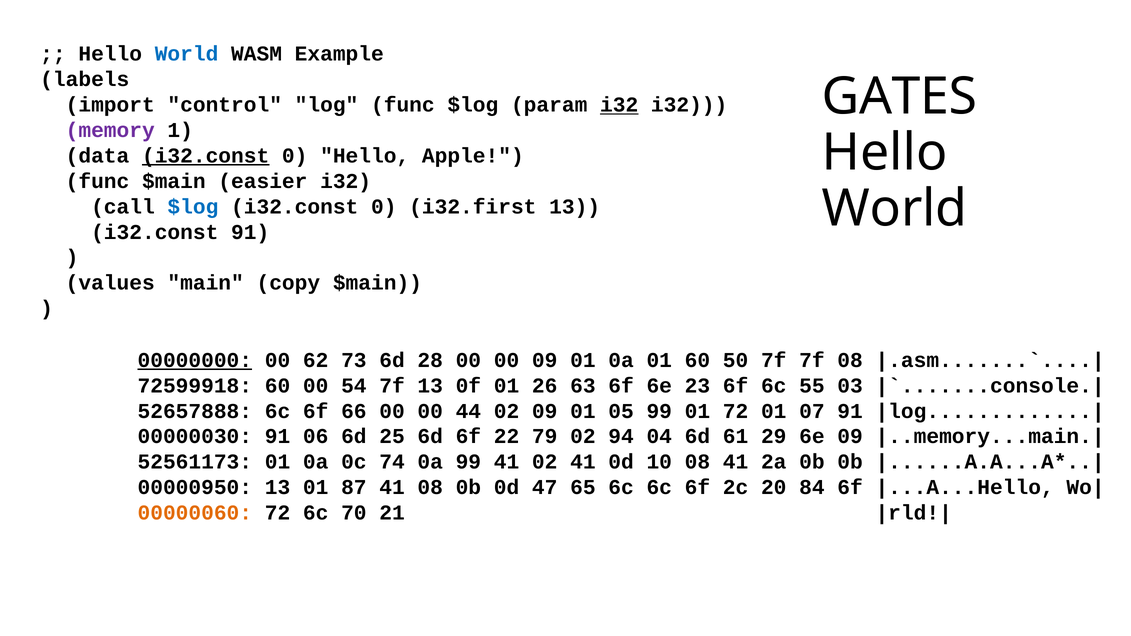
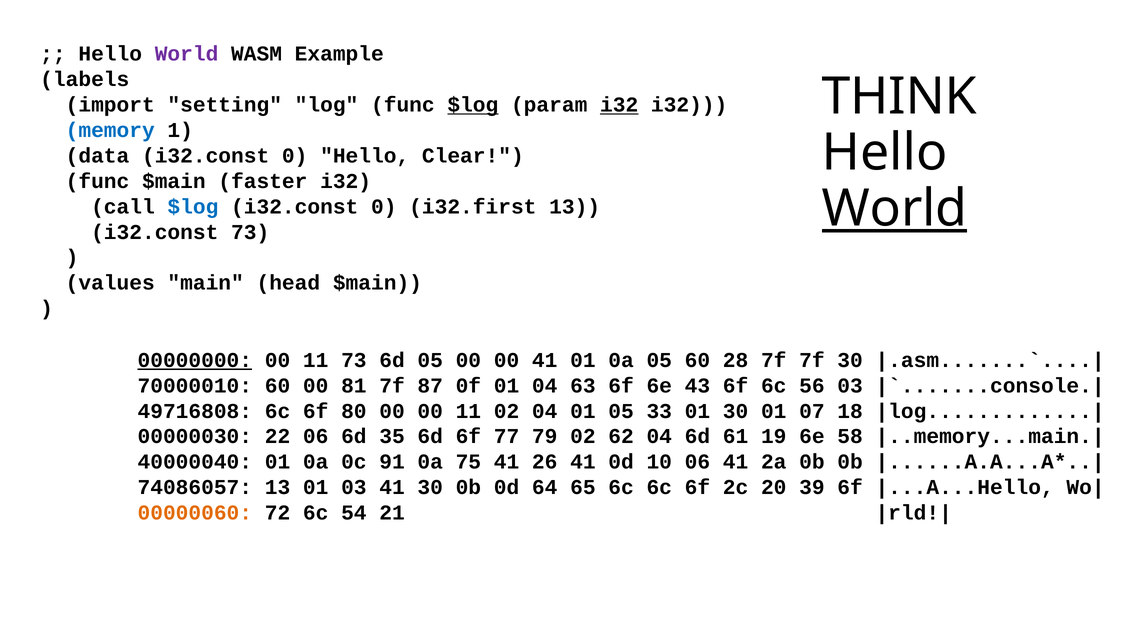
World colour: blue -> purple (187, 54)
GATES: GATES -> THINK (899, 97)
control: control -> setting (225, 105)
$log underline: none -> present (473, 105)
memory colour: purple -> blue (110, 130)
i32.const underline: present -> none (206, 156)
Apple: Apple -> Clear (473, 156)
easier: easier -> faster (263, 181)
World underline: none -> present (895, 209)
i32.const 91: 91 -> 73 (250, 232)
copy: copy -> head (288, 283)
62: 62 -> 11 (316, 360)
6d 28: 28 -> 05 (430, 360)
00 09: 09 -> 41 (545, 360)
0a 01: 01 -> 05 (659, 360)
50: 50 -> 28 (736, 360)
7f 08: 08 -> 30 (850, 360)
72599918: 72599918 -> 70000010 (195, 386)
54: 54 -> 81 (354, 386)
7f 13: 13 -> 87 (430, 386)
01 26: 26 -> 04 (545, 386)
23: 23 -> 43 (697, 386)
55: 55 -> 56 (812, 386)
52657888: 52657888 -> 49716808 (195, 411)
66: 66 -> 80 (354, 411)
00 00 44: 44 -> 11 (468, 411)
02 09: 09 -> 04 (545, 411)
05 99: 99 -> 33 (659, 411)
01 72: 72 -> 30 (736, 411)
07 91: 91 -> 18 (850, 411)
00000030 91: 91 -> 22 (278, 437)
25: 25 -> 35 (392, 437)
22: 22 -> 77 (507, 437)
94: 94 -> 62 (621, 437)
29: 29 -> 19 (774, 437)
6e 09: 09 -> 58 (850, 437)
52561173: 52561173 -> 40000040 (195, 462)
74: 74 -> 91 (392, 462)
0a 99: 99 -> 75 (468, 462)
41 02: 02 -> 26 (545, 462)
10 08: 08 -> 06 (697, 462)
00000950: 00000950 -> 74086057 (195, 487)
01 87: 87 -> 03 (354, 487)
41 08: 08 -> 30 (430, 487)
47: 47 -> 64 (545, 487)
84: 84 -> 39 (812, 487)
70: 70 -> 54 (354, 513)
